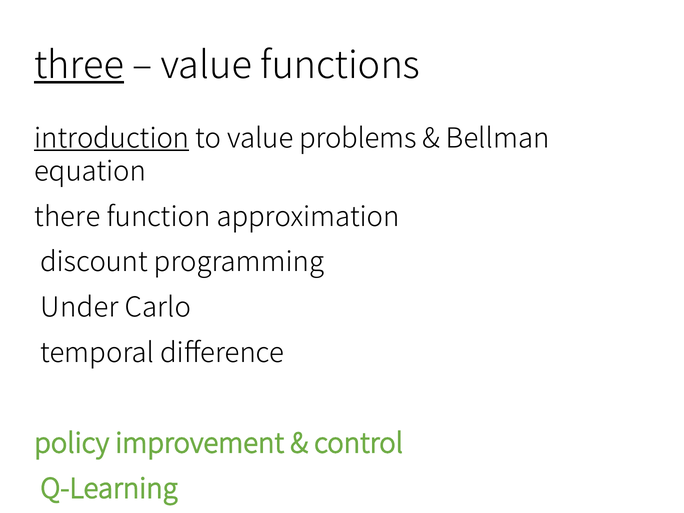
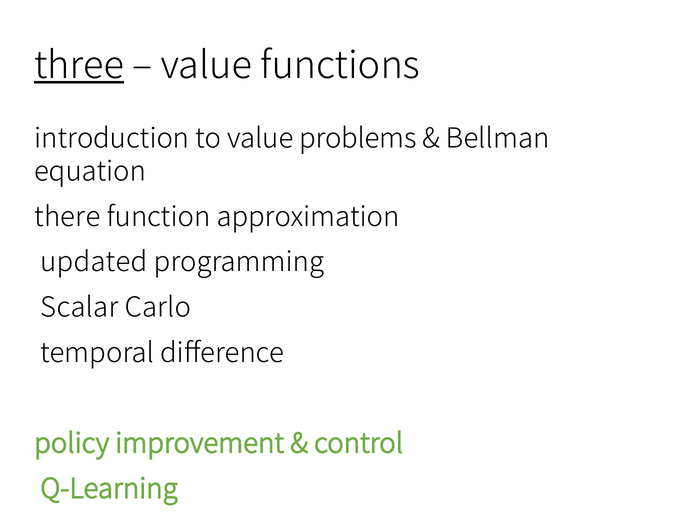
introduction underline: present -> none (112, 139)
discount: discount -> updated (94, 262)
Under: Under -> Scalar (79, 308)
